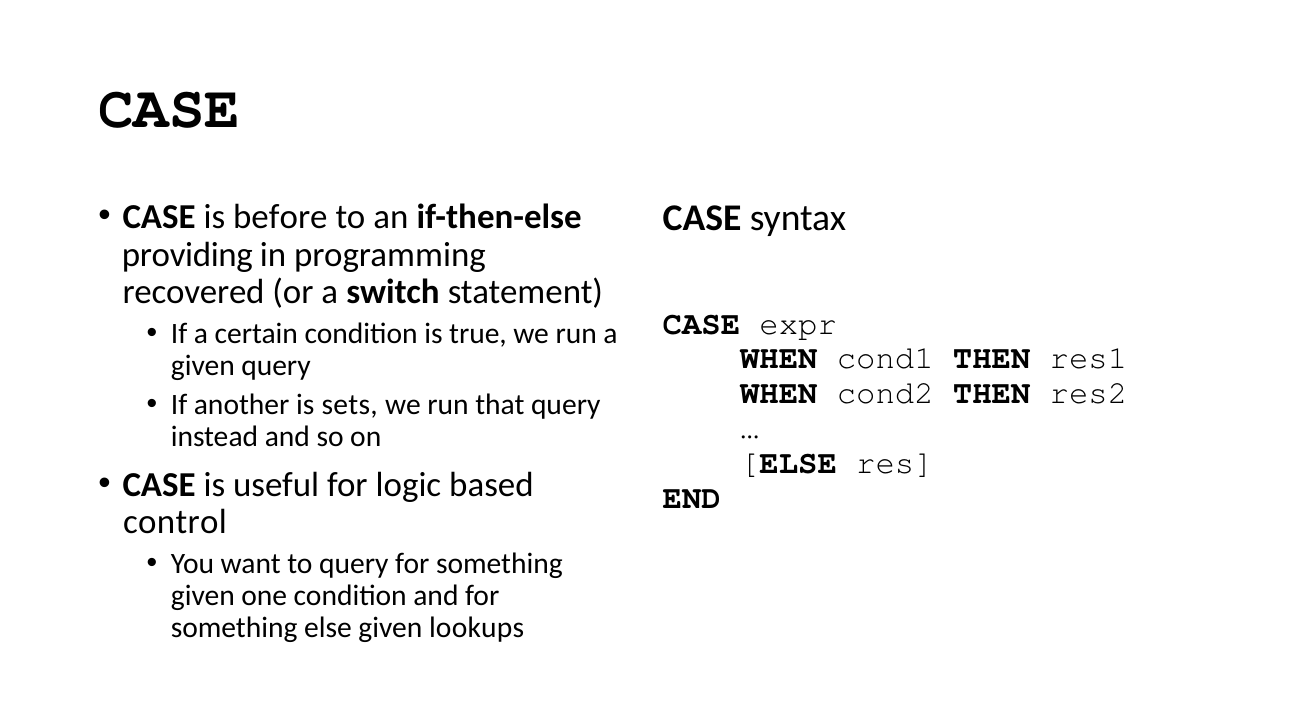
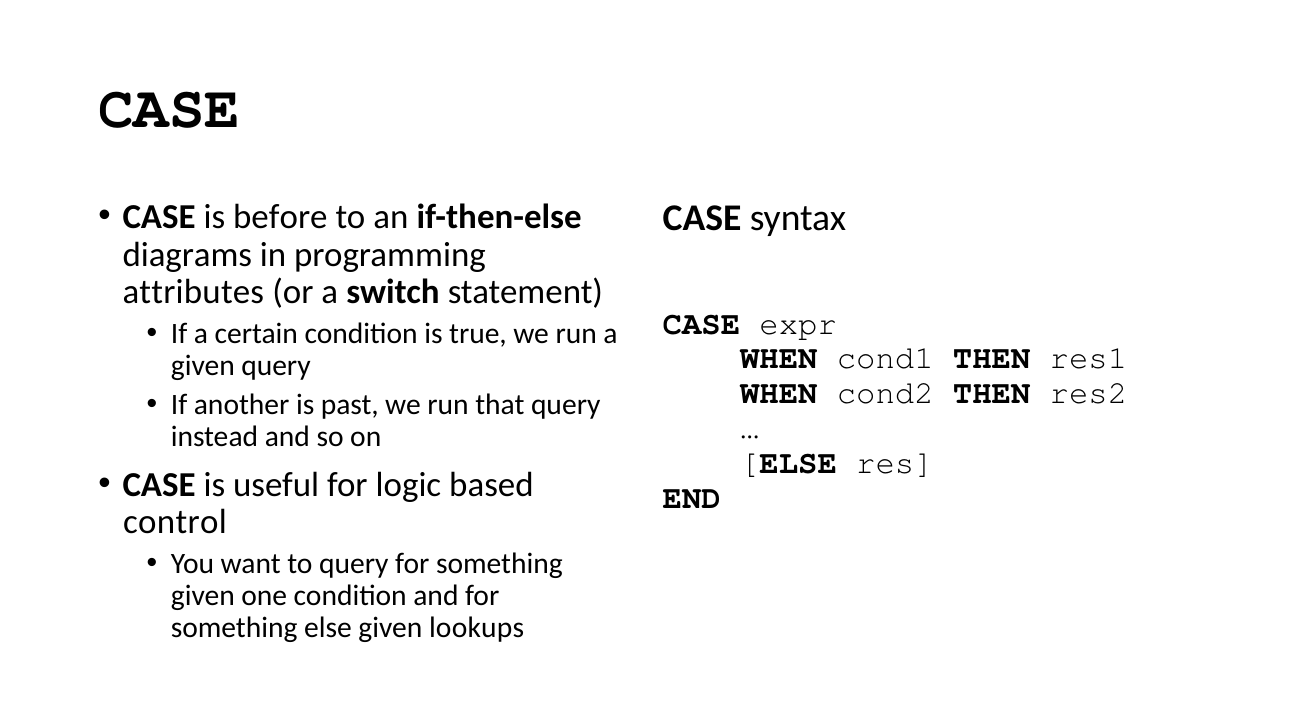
providing: providing -> diagrams (187, 254)
recovered: recovered -> attributes (193, 292)
sets: sets -> past (350, 404)
